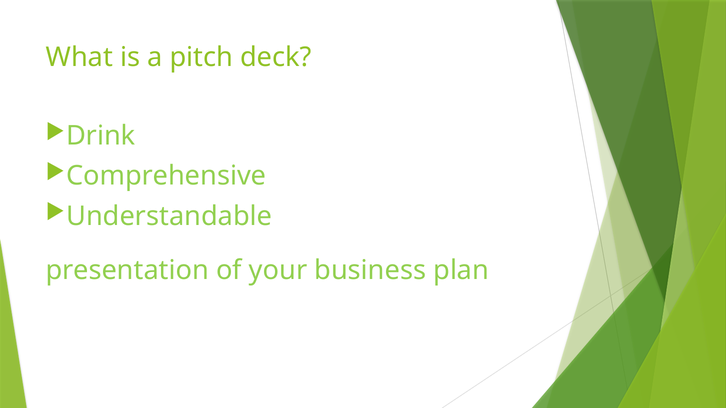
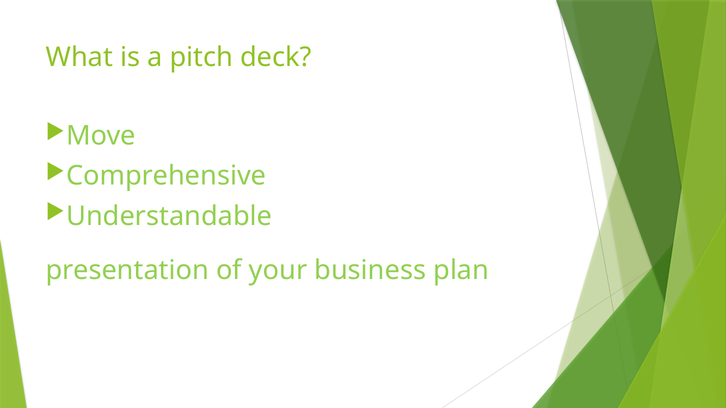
Drink: Drink -> Move (101, 136)
